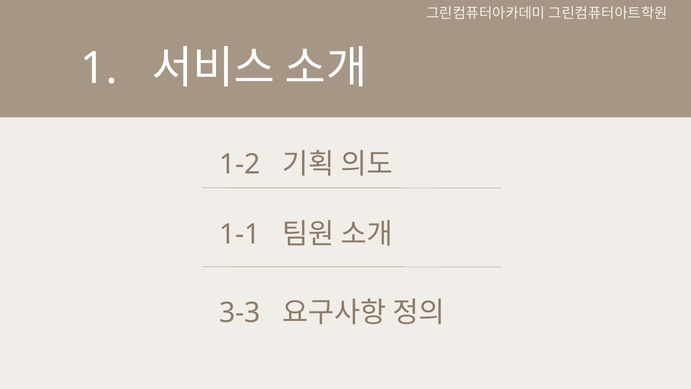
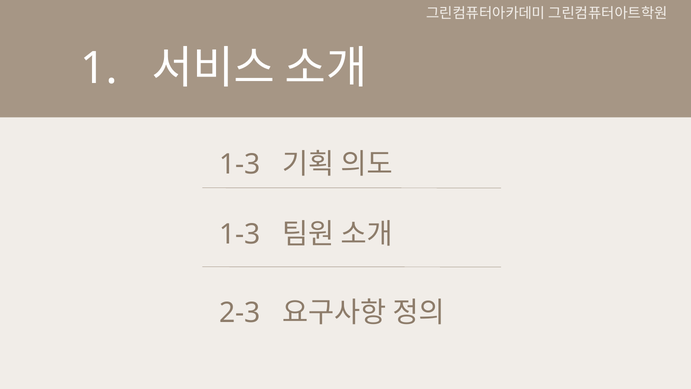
1-2: 1-2 -> 1-3 (240, 164)
1-1: 1-1 -> 1-3 (240, 234)
3-3: 3-3 -> 2-3 (240, 313)
